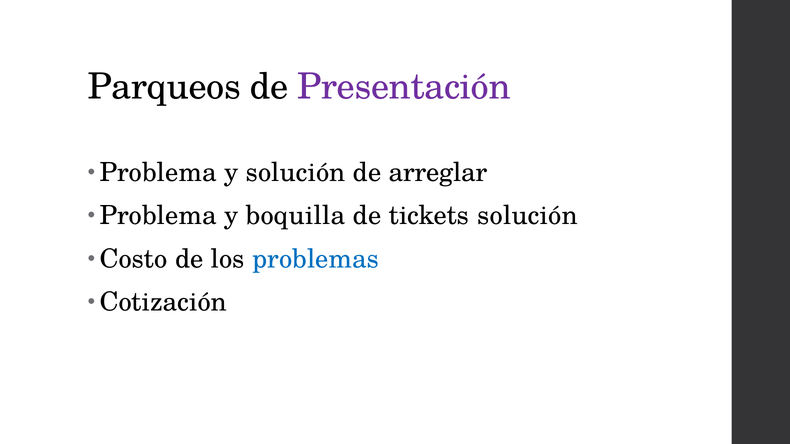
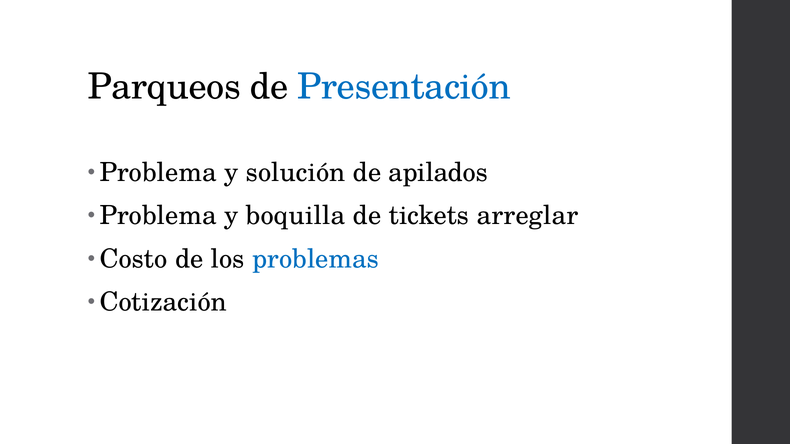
Presentación colour: purple -> blue (404, 87)
arreglar: arreglar -> apilados (438, 173)
tickets solución: solución -> arreglar (528, 216)
